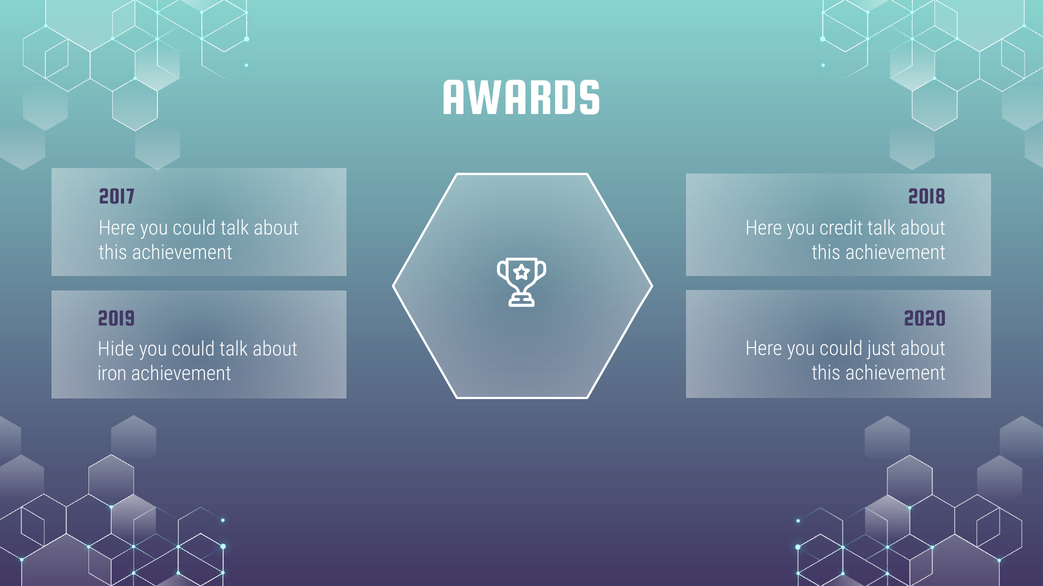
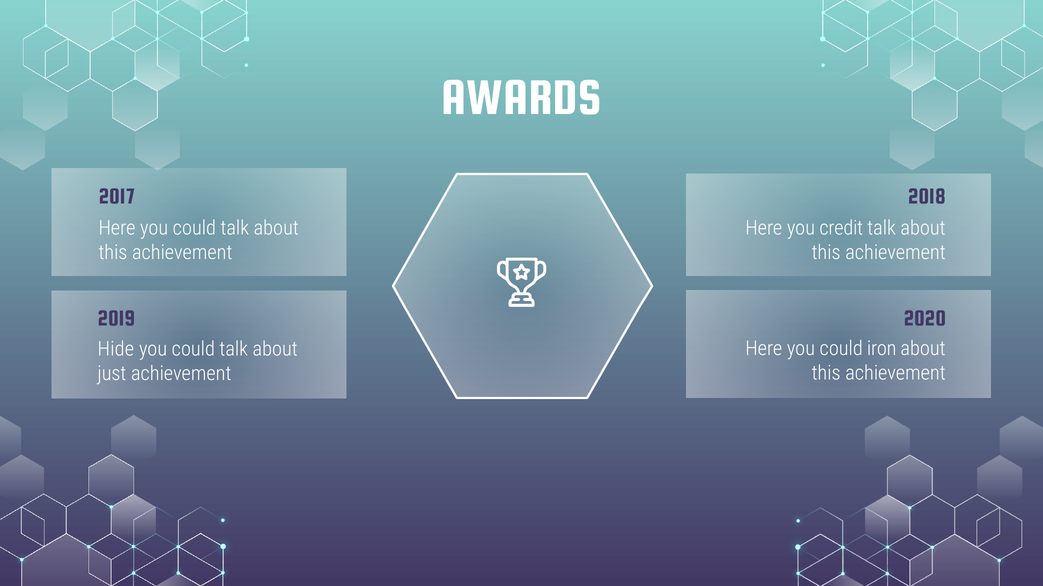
just: just -> iron (882, 349)
iron: iron -> just (112, 374)
